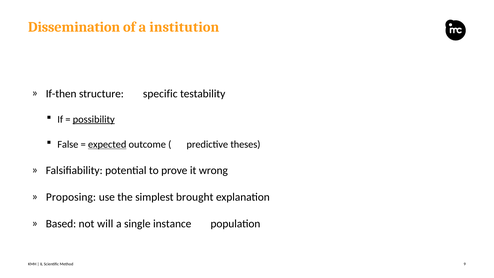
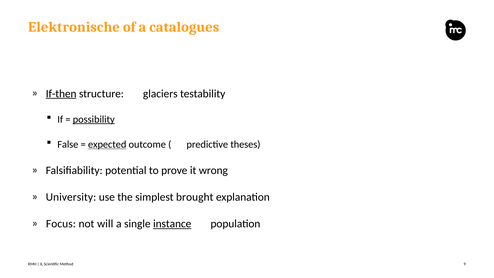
Dissemination: Dissemination -> Elektronische (74, 27)
institution: institution -> catalogues (184, 27)
If-then underline: none -> present (61, 94)
specific: specific -> glaciers (160, 94)
Proposing: Proposing -> University (71, 197)
Based: Based -> Focus (61, 224)
instance underline: none -> present (172, 224)
